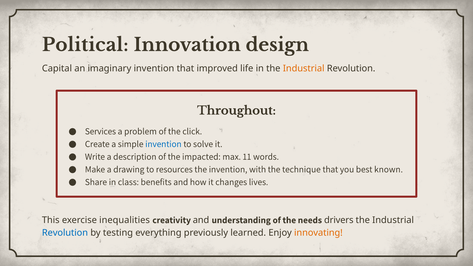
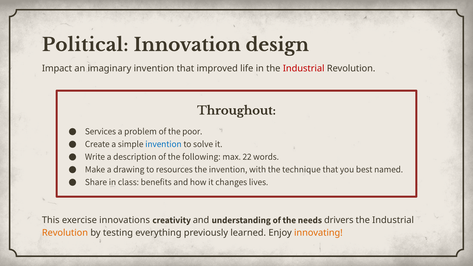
Capital: Capital -> Impact (57, 69)
Industrial colour: orange -> red (304, 69)
click: click -> poor (192, 131)
impacted: impacted -> following (201, 157)
11: 11 -> 22 (247, 157)
known: known -> named (389, 169)
inequalities: inequalities -> innovations (125, 220)
Revolution colour: blue -> orange (65, 233)
